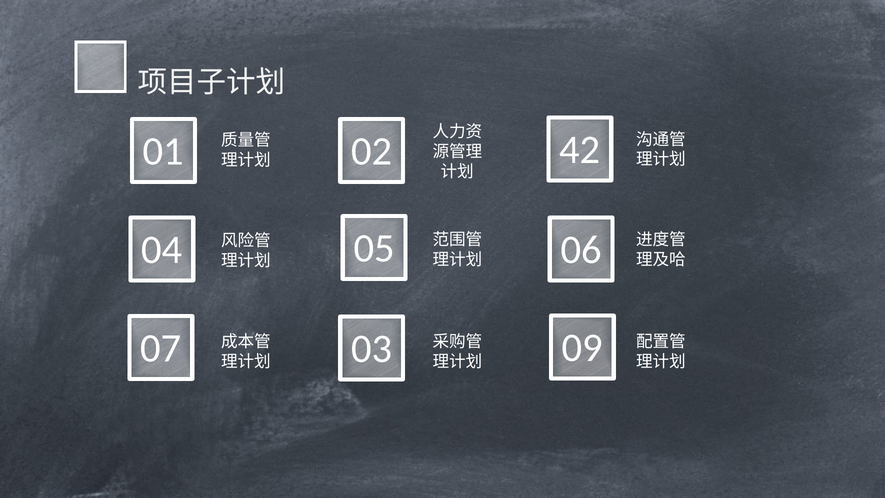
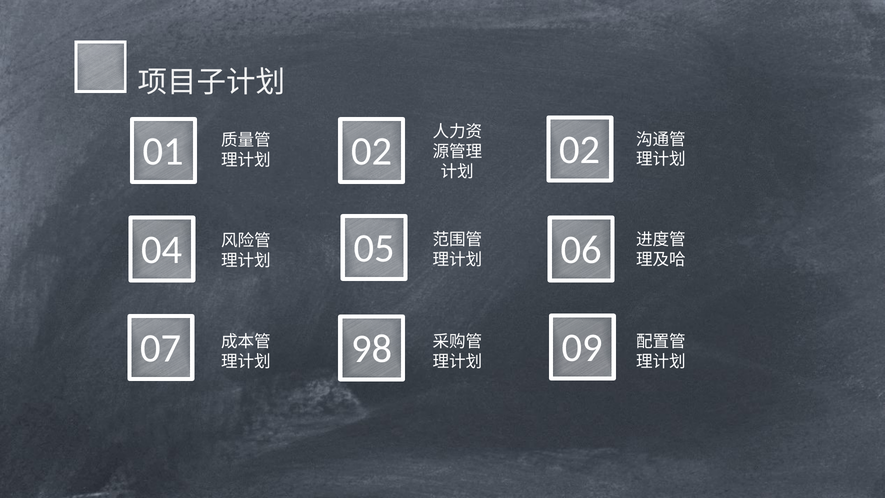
02 42: 42 -> 02 (580, 150)
03: 03 -> 98 (372, 349)
